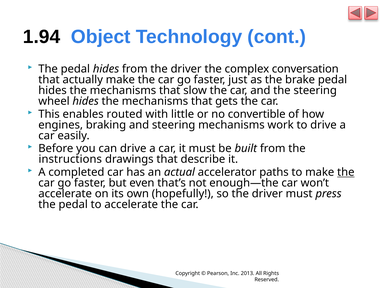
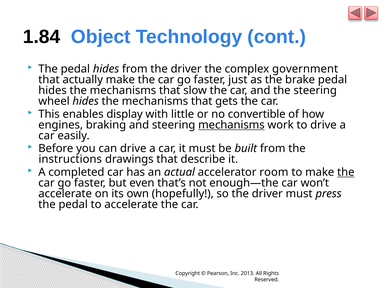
1.94: 1.94 -> 1.84 (42, 37)
conversation: conversation -> government (305, 69)
routed: routed -> display (125, 114)
mechanisms underline: none -> present (231, 125)
paths: paths -> room (274, 172)
